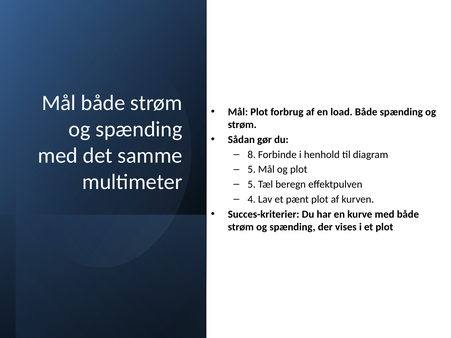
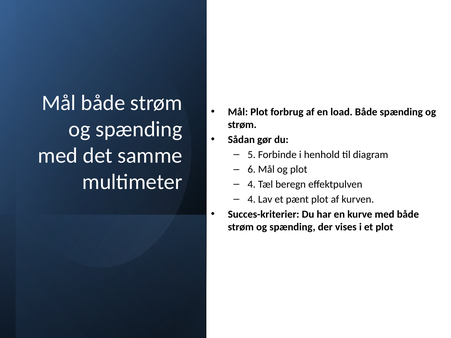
8: 8 -> 5 (252, 155)
5: 5 -> 6 (252, 170)
5: 5 -> 4 (252, 184)
